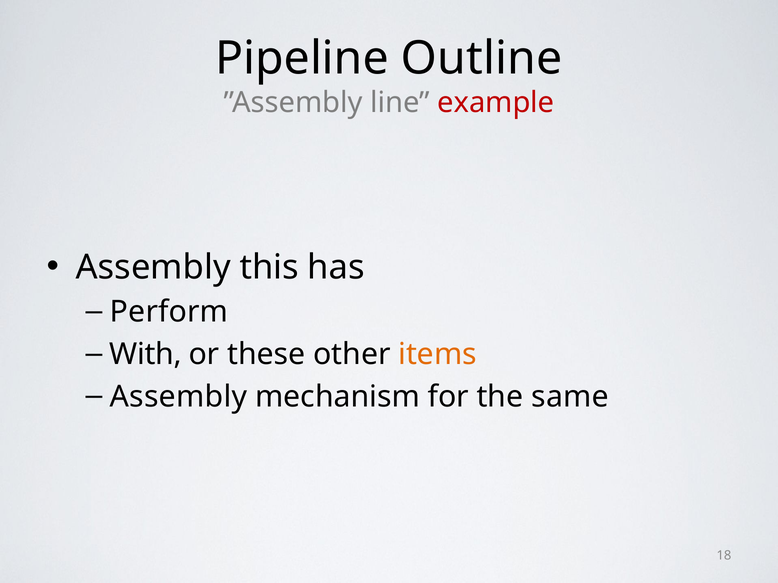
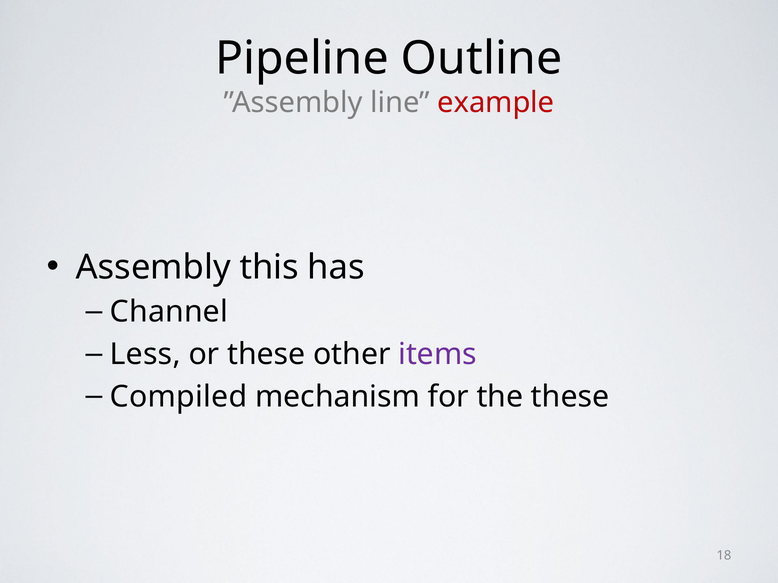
Perform: Perform -> Channel (169, 312)
With: With -> Less (145, 355)
items colour: orange -> purple (438, 355)
Assembly: Assembly -> Compiled (179, 397)
the same: same -> these (570, 397)
